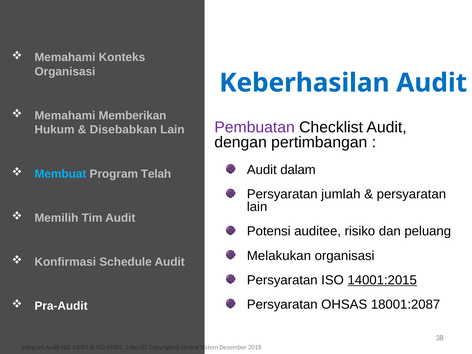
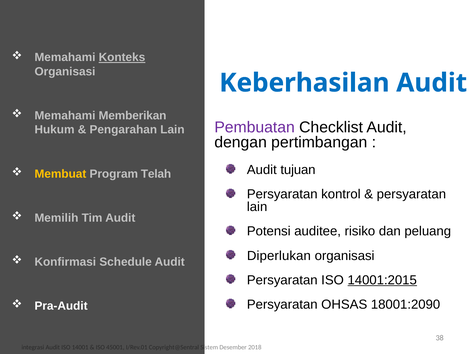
Konteks underline: none -> present (122, 57)
Disebabkan: Disebabkan -> Pengarahan (123, 130)
dalam: dalam -> tujuan (298, 170)
Membuat colour: light blue -> yellow (60, 174)
jumlah: jumlah -> kontrol (341, 194)
Melakukan: Melakukan -> Diperlukan (279, 256)
18001:2087: 18001:2087 -> 18001:2090 (406, 304)
